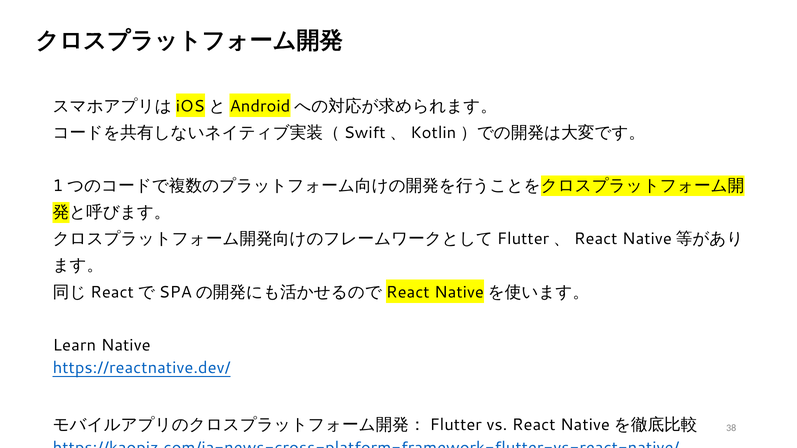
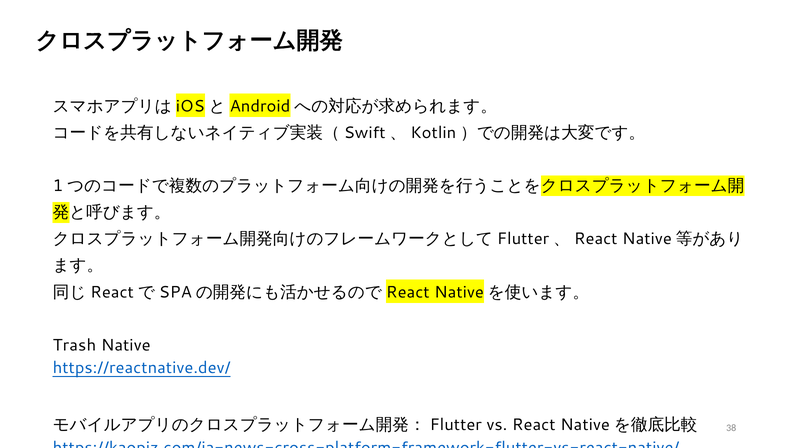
Learn: Learn -> Trash (74, 345)
